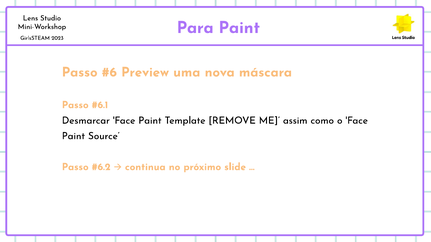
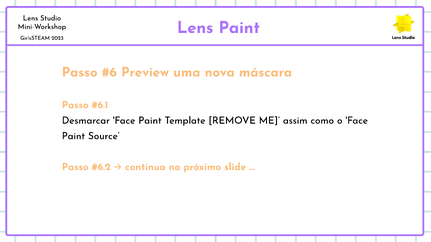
Para: Para -> Lens (195, 28)
